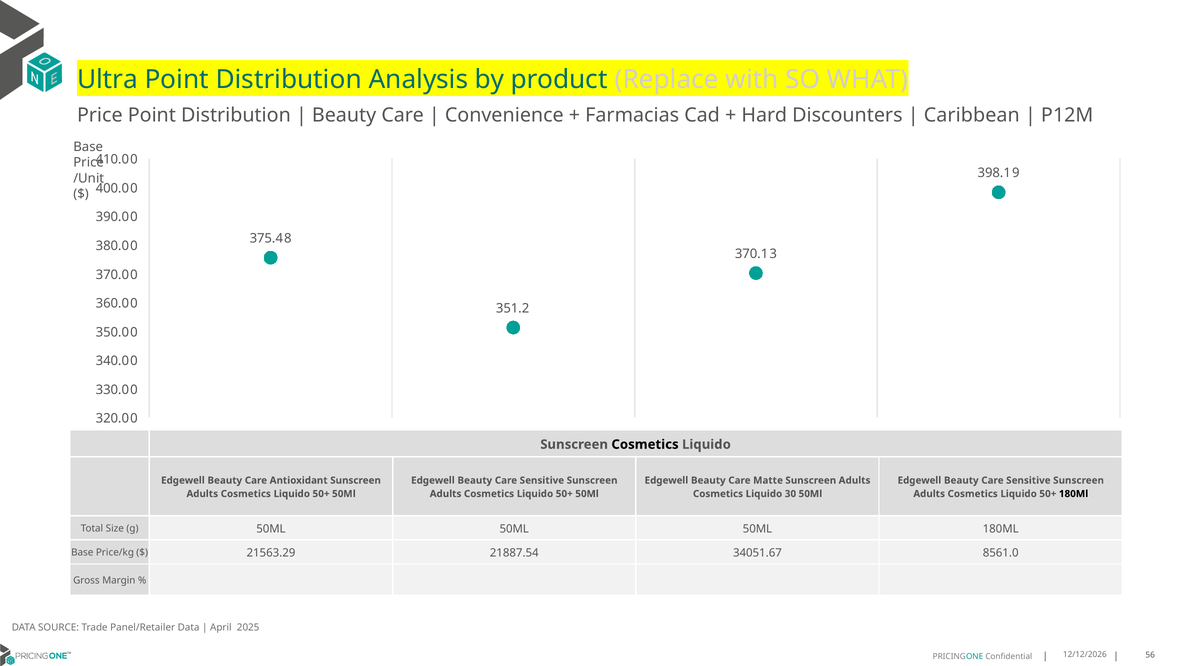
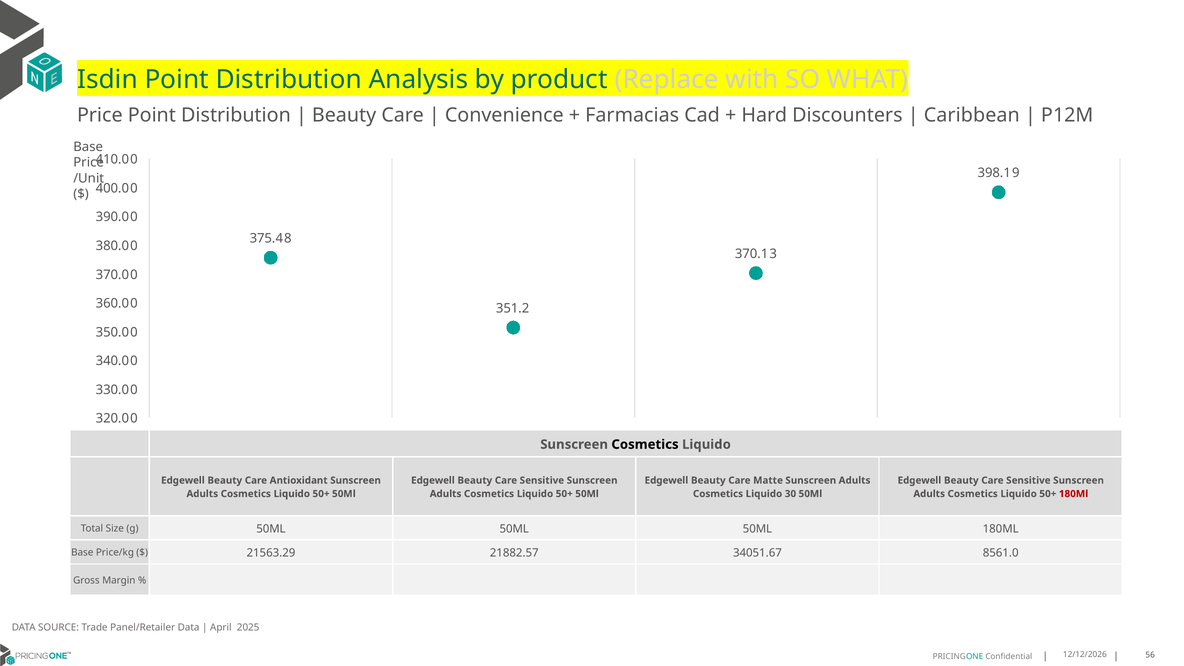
Ultra: Ultra -> Isdin (107, 80)
180Ml colour: black -> red (1073, 494)
21887.54: 21887.54 -> 21882.57 (514, 553)
